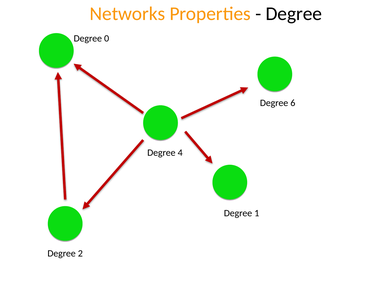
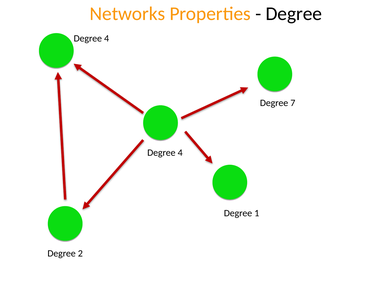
0: 0 -> 4 (107, 39)
6: 6 -> 7 (293, 103)
